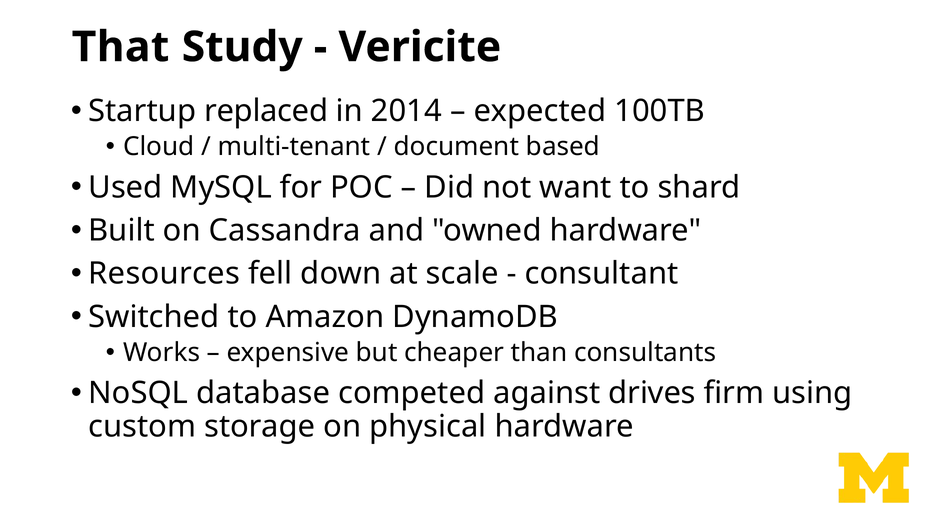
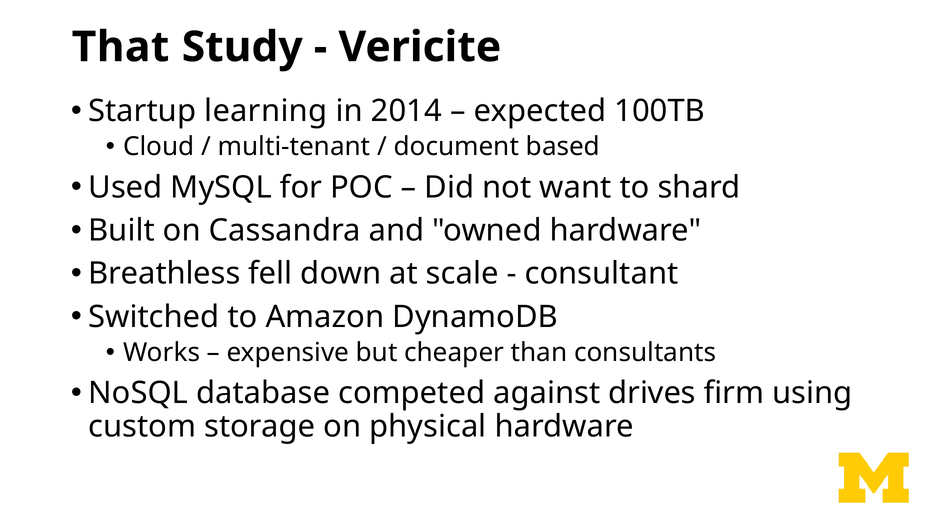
replaced: replaced -> learning (266, 111)
Resources: Resources -> Breathless (164, 274)
